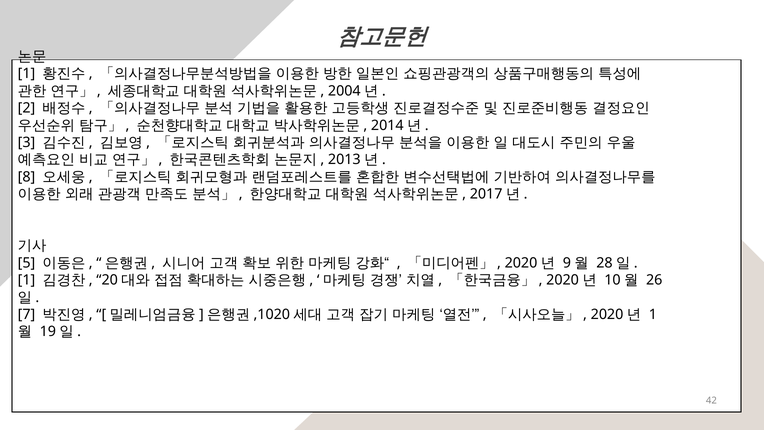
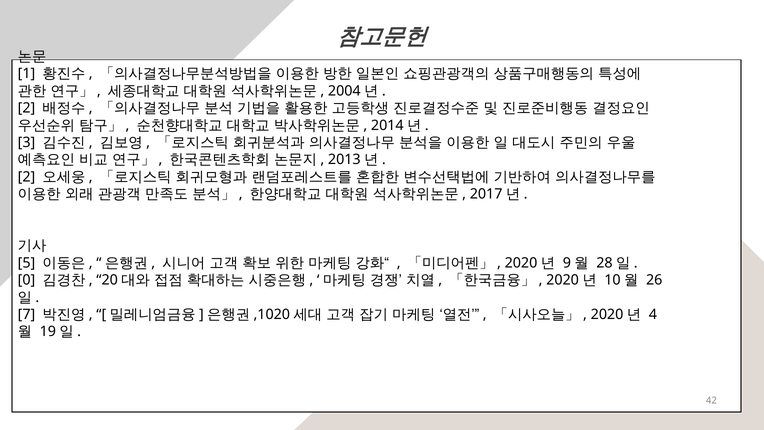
8: 8 -> 2 (27, 177)
1: 1 -> 0 (27, 280)
1: 1 -> 4 (653, 314)
